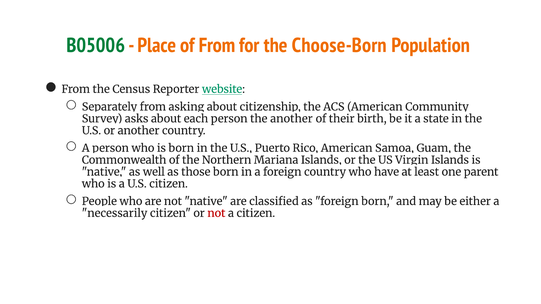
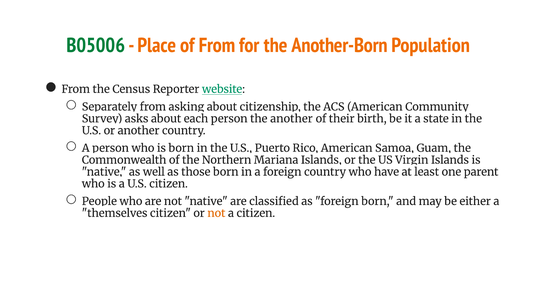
Choose-Born: Choose-Born -> Another-Born (340, 45)
necessarily: necessarily -> themselves (115, 213)
not colour: red -> orange (216, 213)
